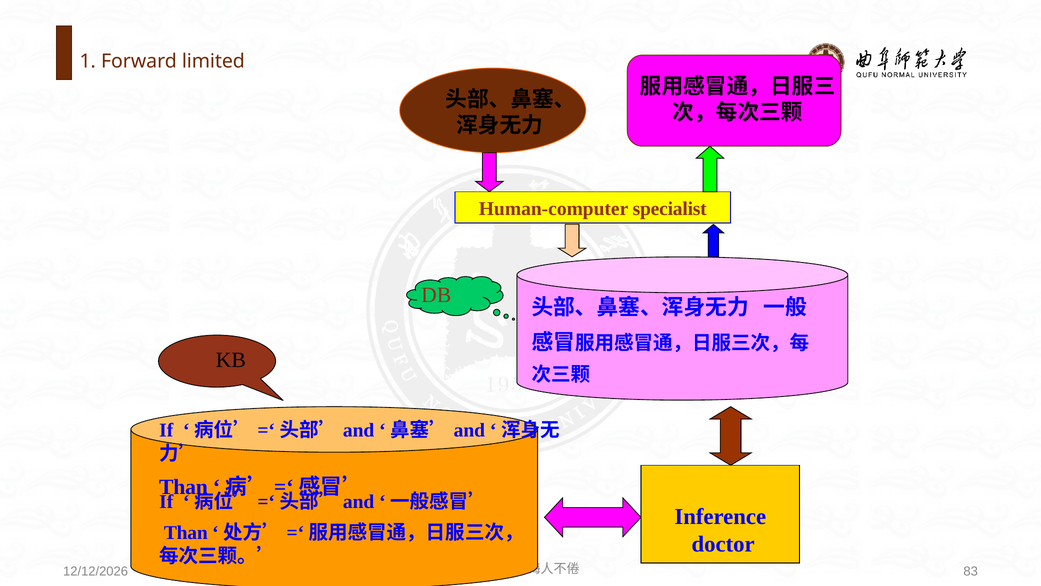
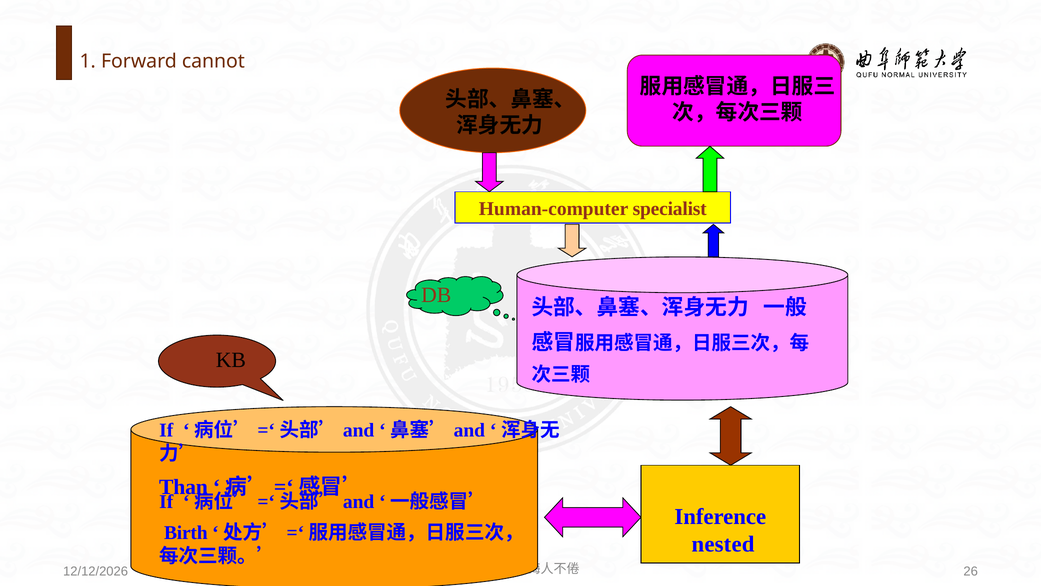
limited: limited -> cannot (213, 61)
Than: Than -> Birth (186, 533)
doctor: doctor -> nested (723, 544)
83: 83 -> 26 (971, 571)
